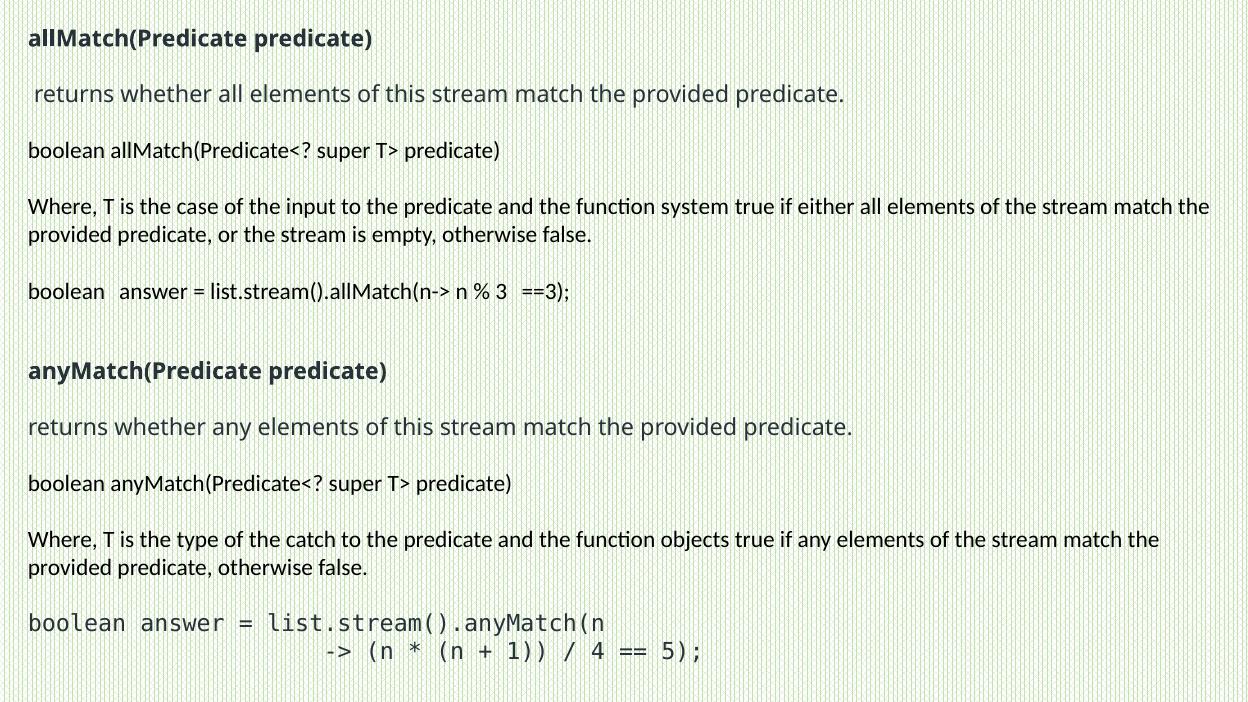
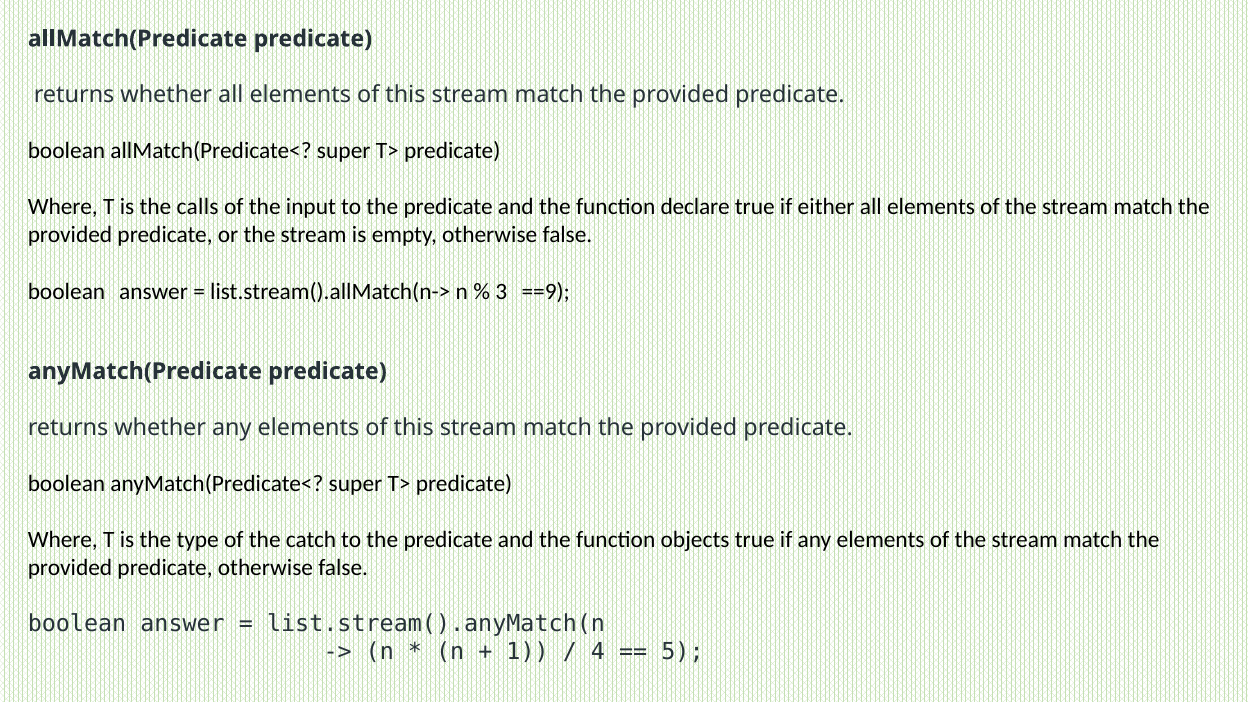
case: case -> calls (198, 207)
system: system -> declare (695, 207)
==3: ==3 -> ==9 (546, 291)
